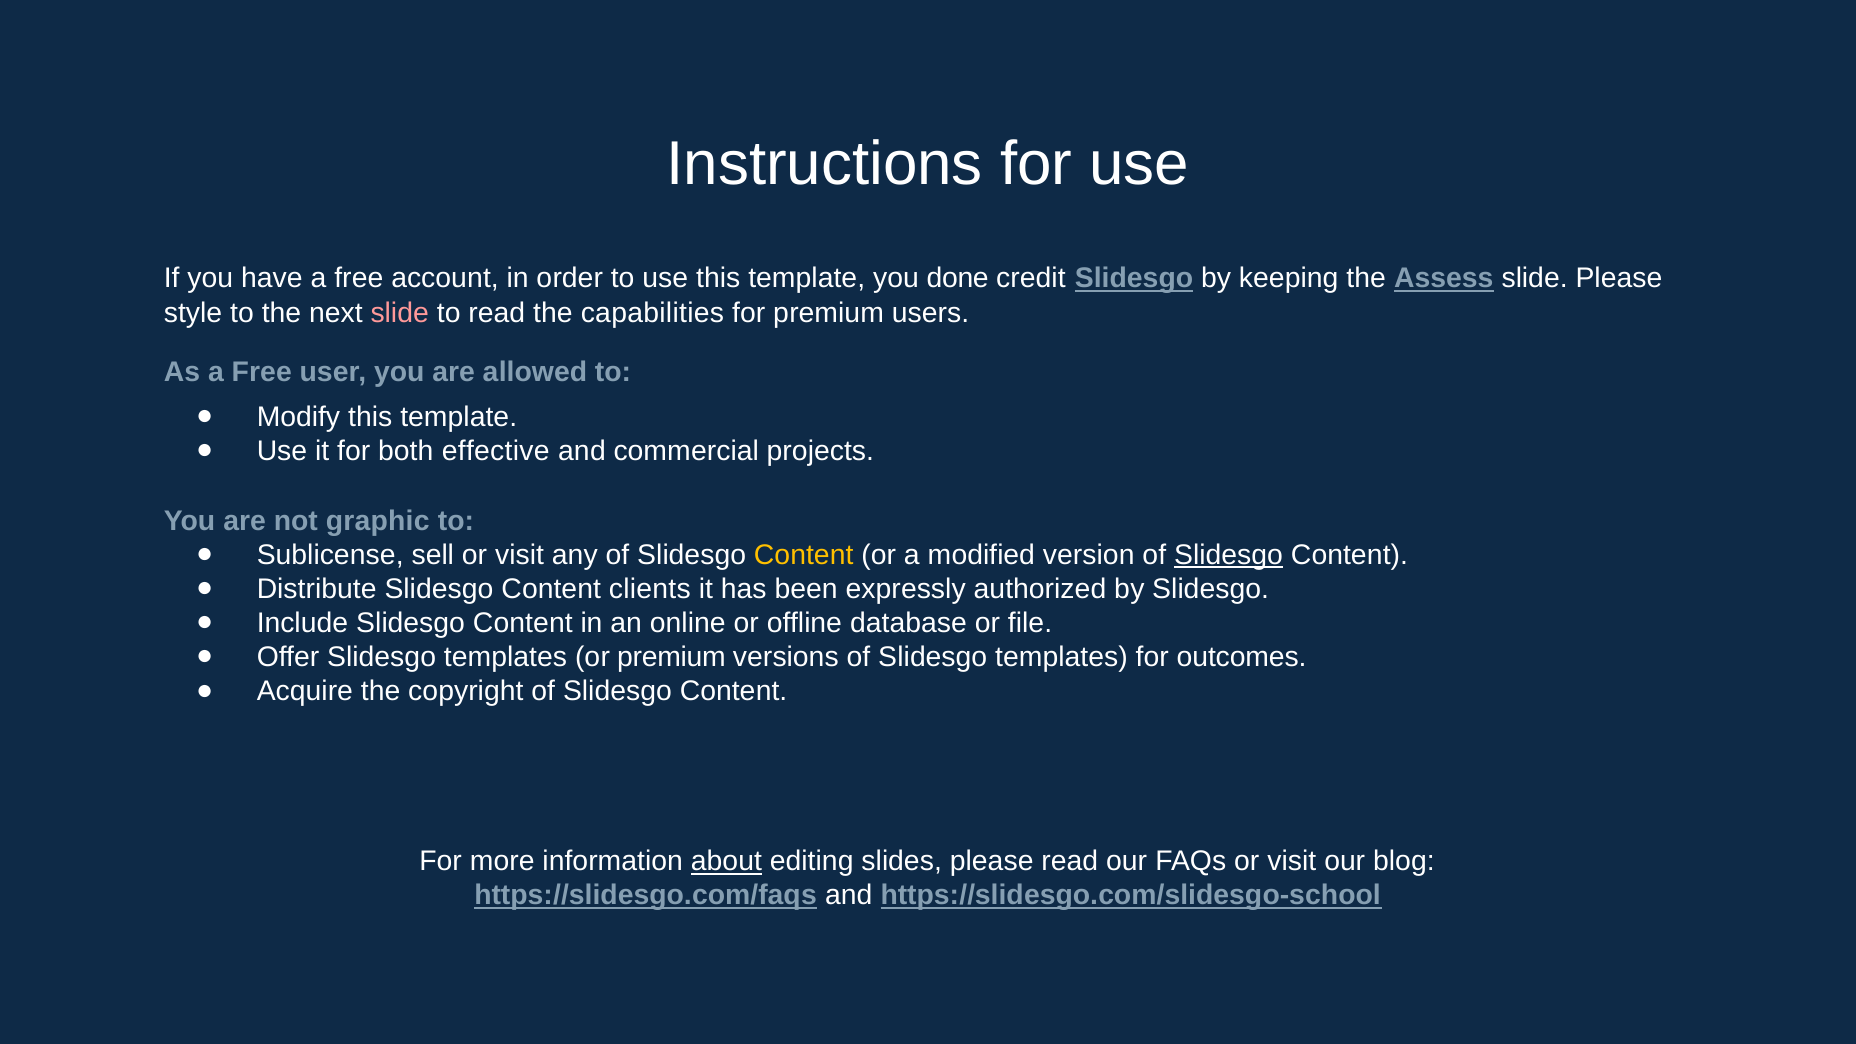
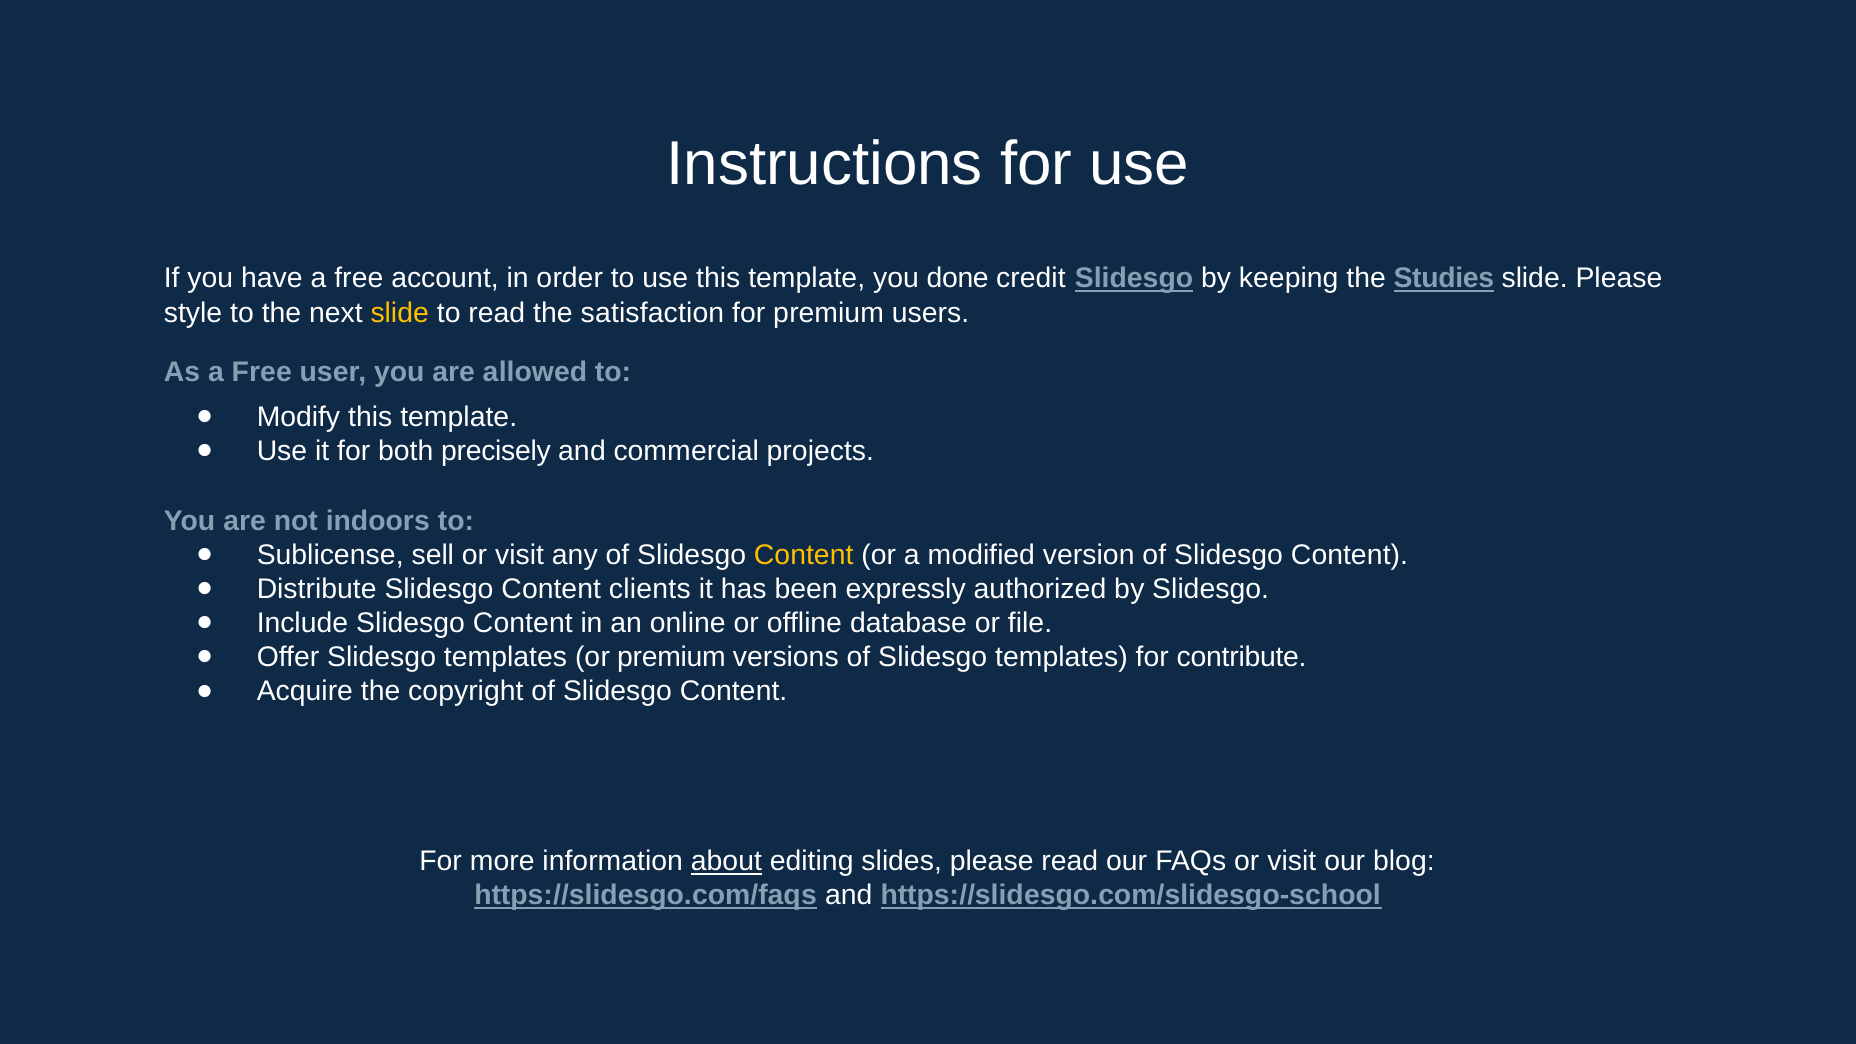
Assess: Assess -> Studies (1444, 279)
slide colour: pink -> yellow (400, 313)
capabilities: capabilities -> satisfaction (652, 313)
effective: effective -> precisely (496, 451)
graphic: graphic -> indoors (378, 521)
Slidesgo underline: present -> none (1229, 555)
outcomes: outcomes -> contribute (1242, 657)
